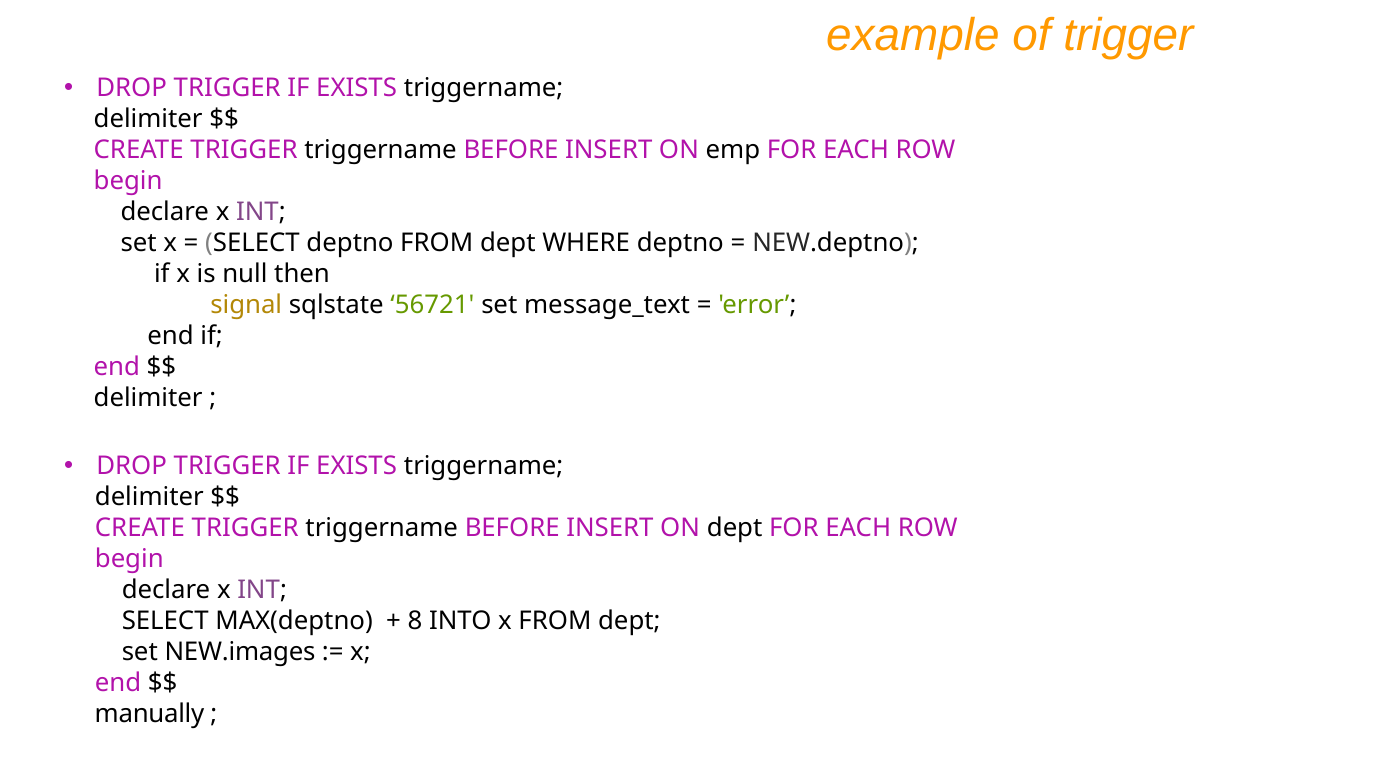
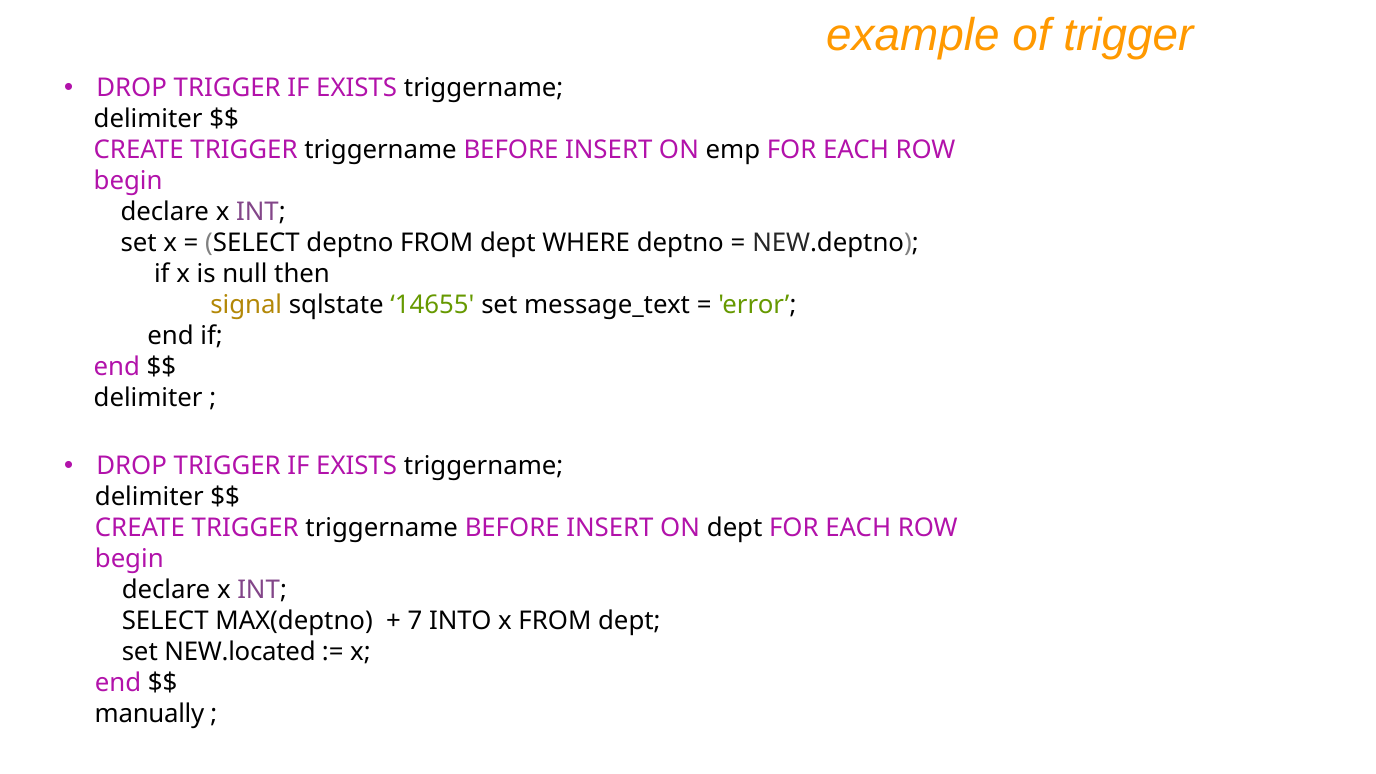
56721: 56721 -> 14655 (432, 305)
8: 8 -> 7 (415, 621)
NEW.images: NEW.images -> NEW.located (240, 652)
